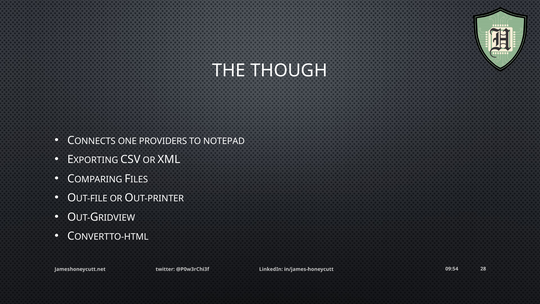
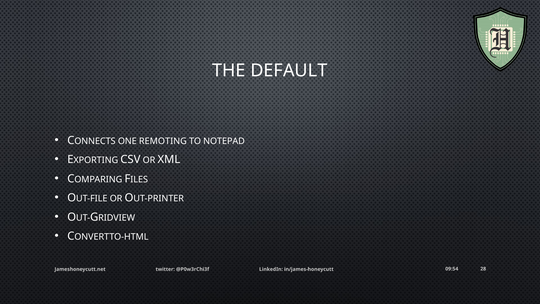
THOUGH: THOUGH -> DEFAULT (289, 70)
PROVIDERS: PROVIDERS -> REMOTING (163, 141)
